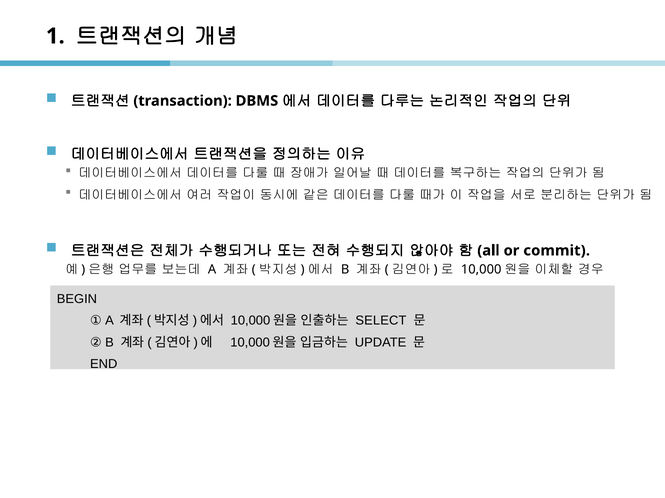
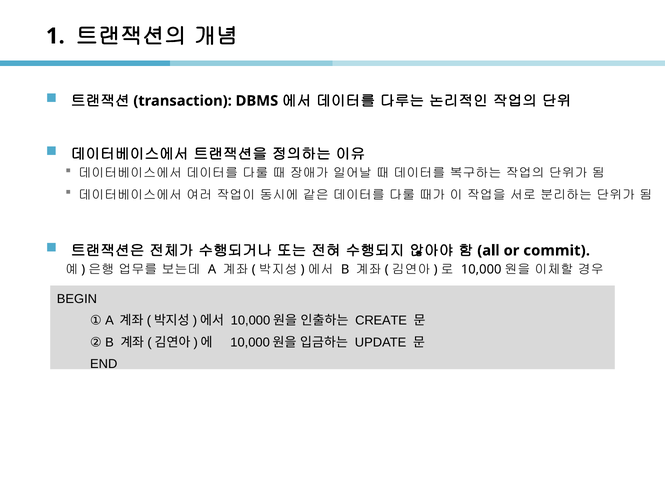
SELECT: SELECT -> CREATE (381, 321)
